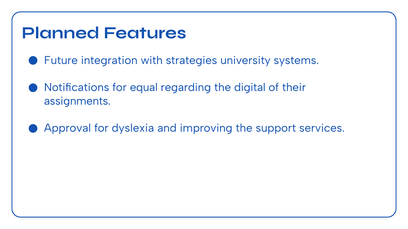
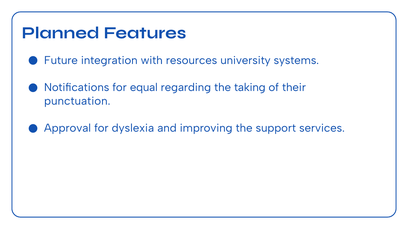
strategies: strategies -> resources (192, 60)
digital: digital -> taking (250, 88)
assignments: assignments -> punctuation (77, 101)
